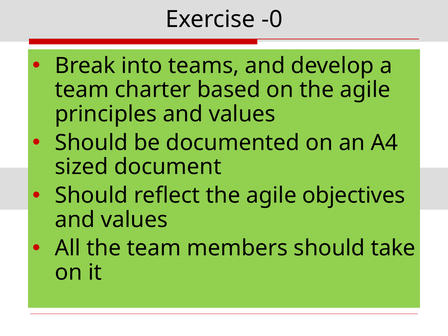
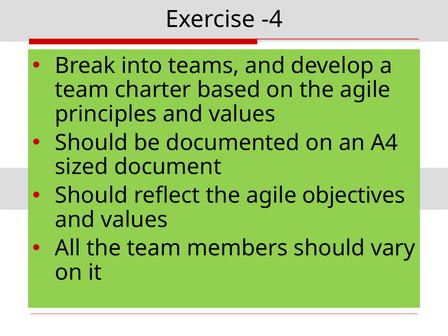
-0: -0 -> -4 (272, 19)
take: take -> vary (393, 248)
